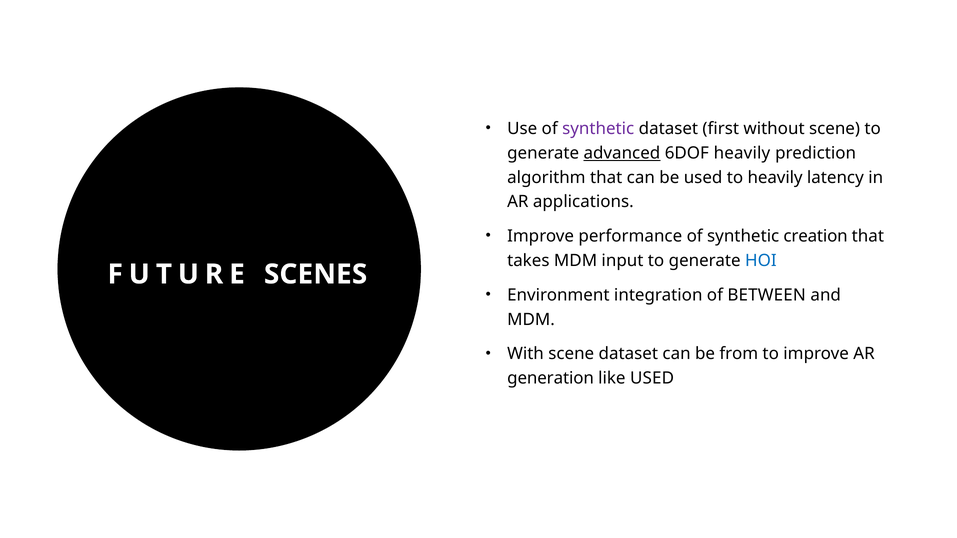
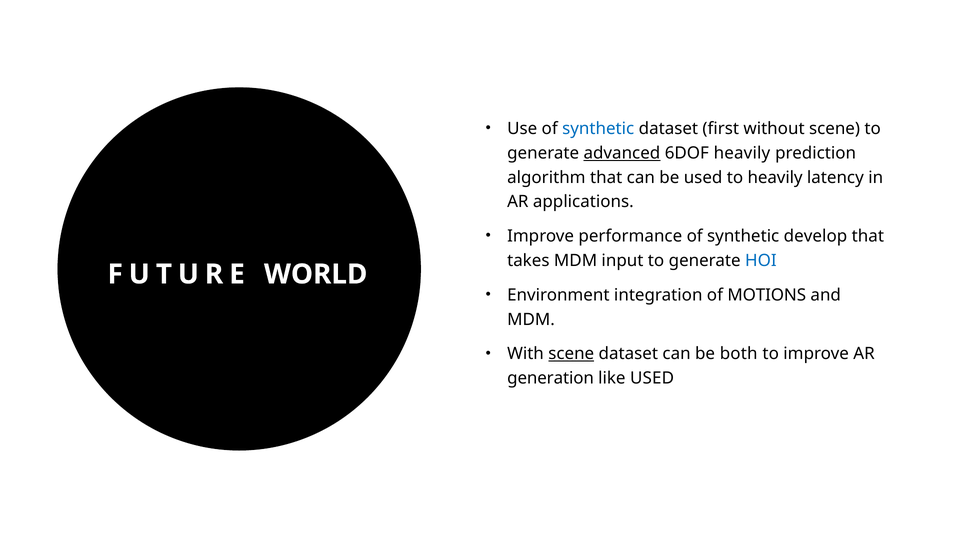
synthetic colour: purple -> blue (598, 129)
creation: creation -> develop (815, 236)
SCENES: SCENES -> WORLD (316, 274)
BETWEEN: BETWEEN -> MOTIONS (767, 295)
scene underline: none -> present (571, 354)
from: from -> both (739, 354)
